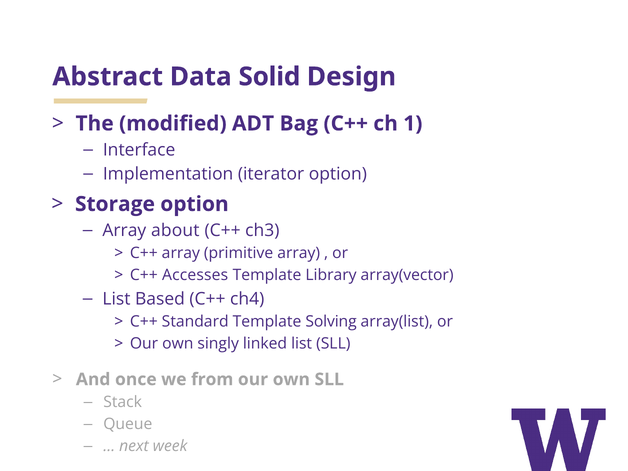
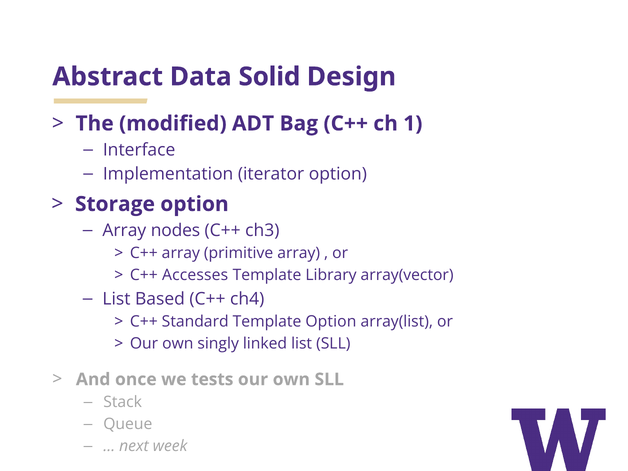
about: about -> nodes (175, 230)
Template Solving: Solving -> Option (331, 322)
from: from -> tests (212, 379)
